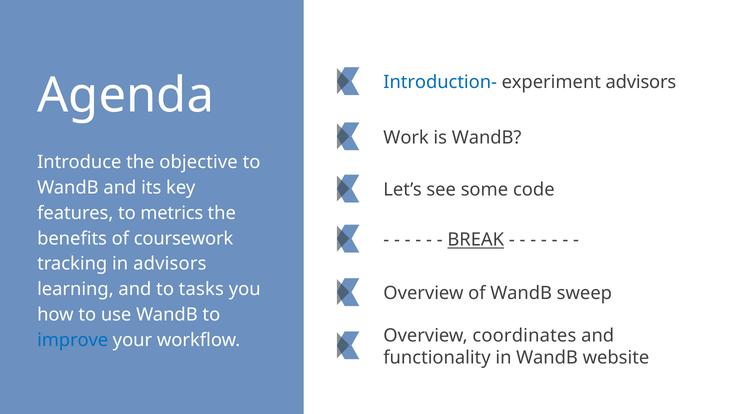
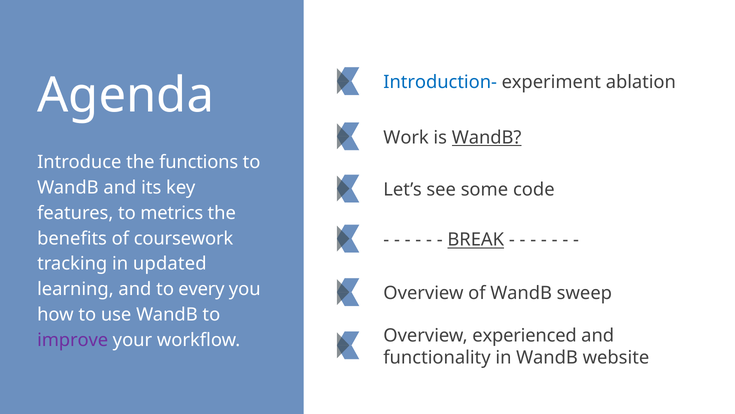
experiment advisors: advisors -> ablation (641, 82)
WandB underline: none -> present (487, 137)
objective: objective -> functions (199, 162)
in advisors: advisors -> updated (170, 264)
tasks: tasks -> every (201, 289)
improve colour: blue -> purple (73, 340)
coordinates: coordinates -> experienced (525, 335)
